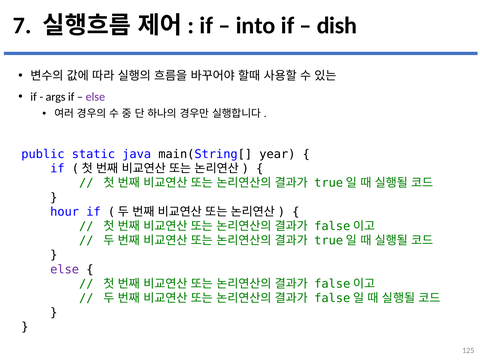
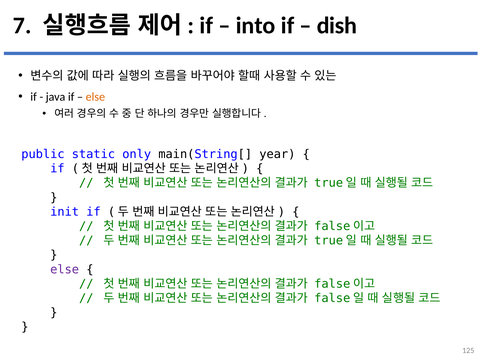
args: args -> java (56, 97)
else colour: purple -> orange (95, 97)
java: java -> only (137, 154)
hour: hour -> init (65, 212)
